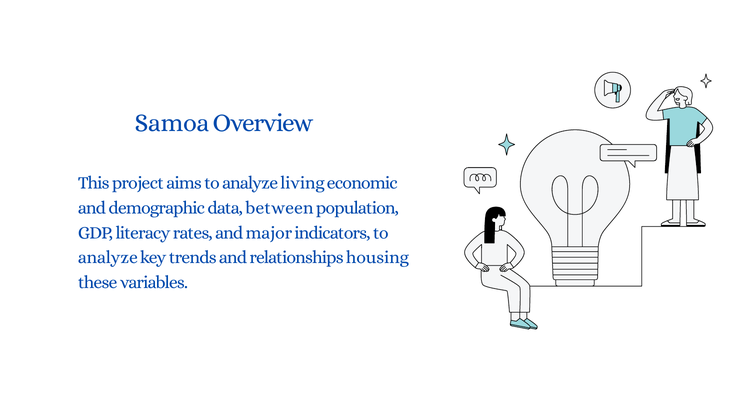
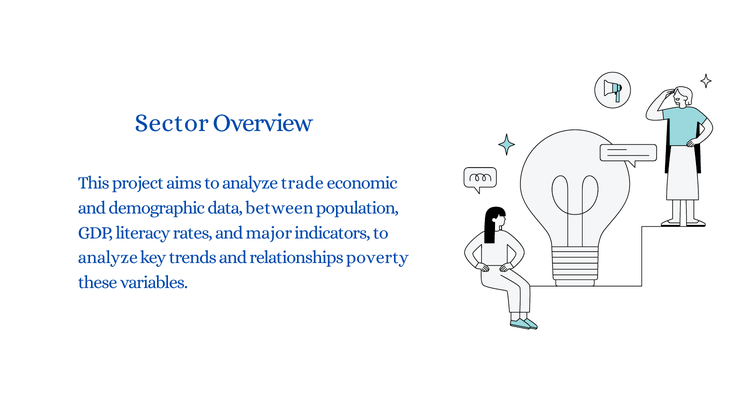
Samoa: Samoa -> Sector (172, 123)
living: living -> trade (302, 183)
housing: housing -> poverty (377, 257)
